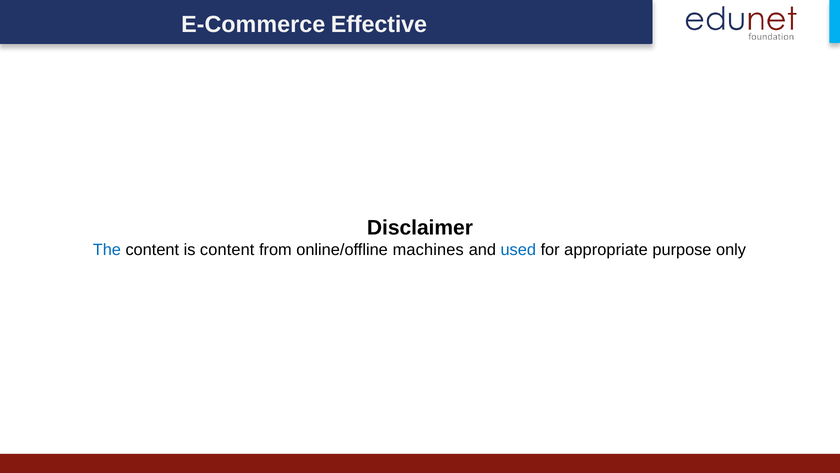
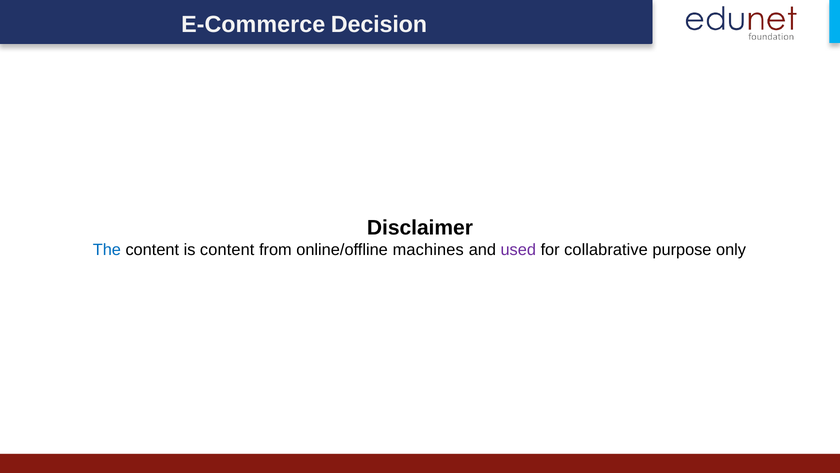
Effective: Effective -> Decision (379, 25)
used colour: blue -> purple (518, 250)
appropriate: appropriate -> collabrative (606, 250)
